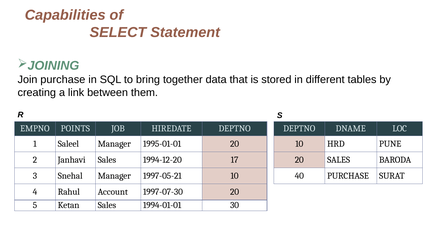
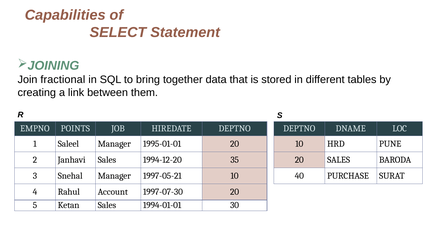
Join purchase: purchase -> fractional (63, 80)
17: 17 -> 35 (235, 160)
